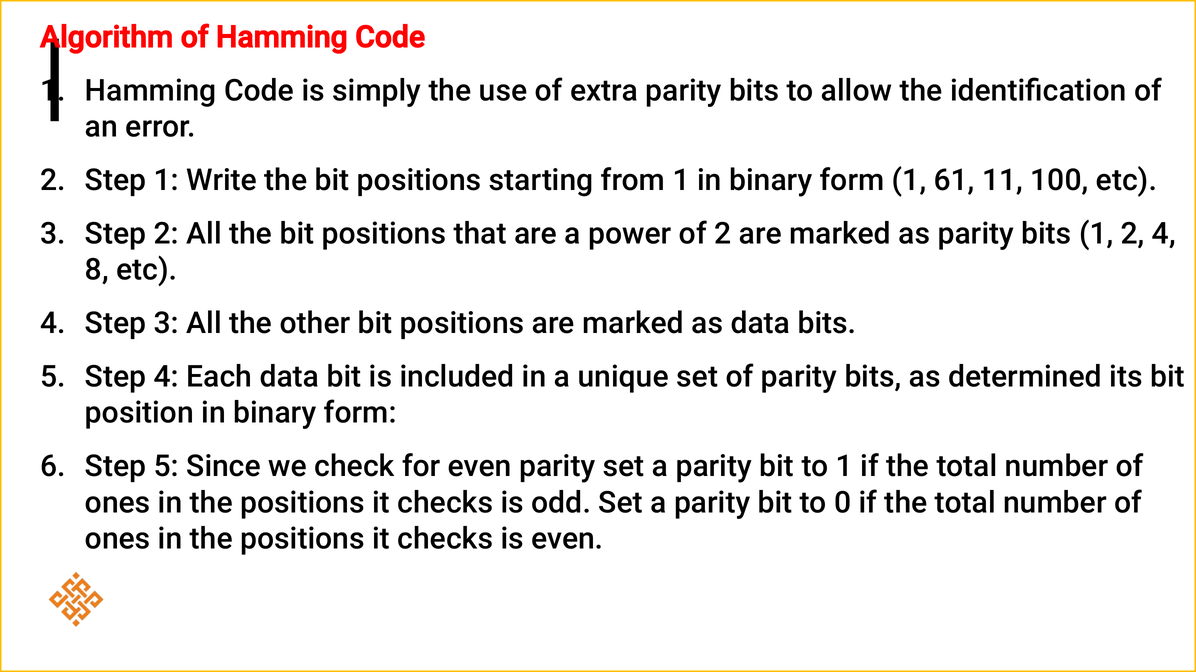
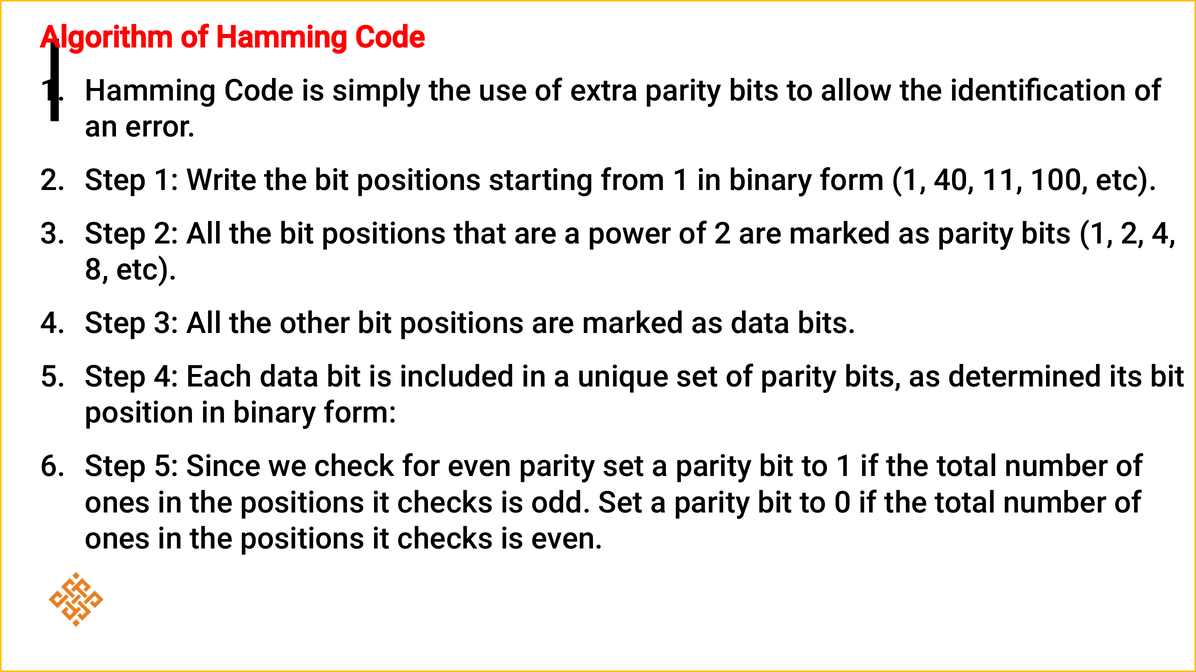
61: 61 -> 40 (954, 180)
